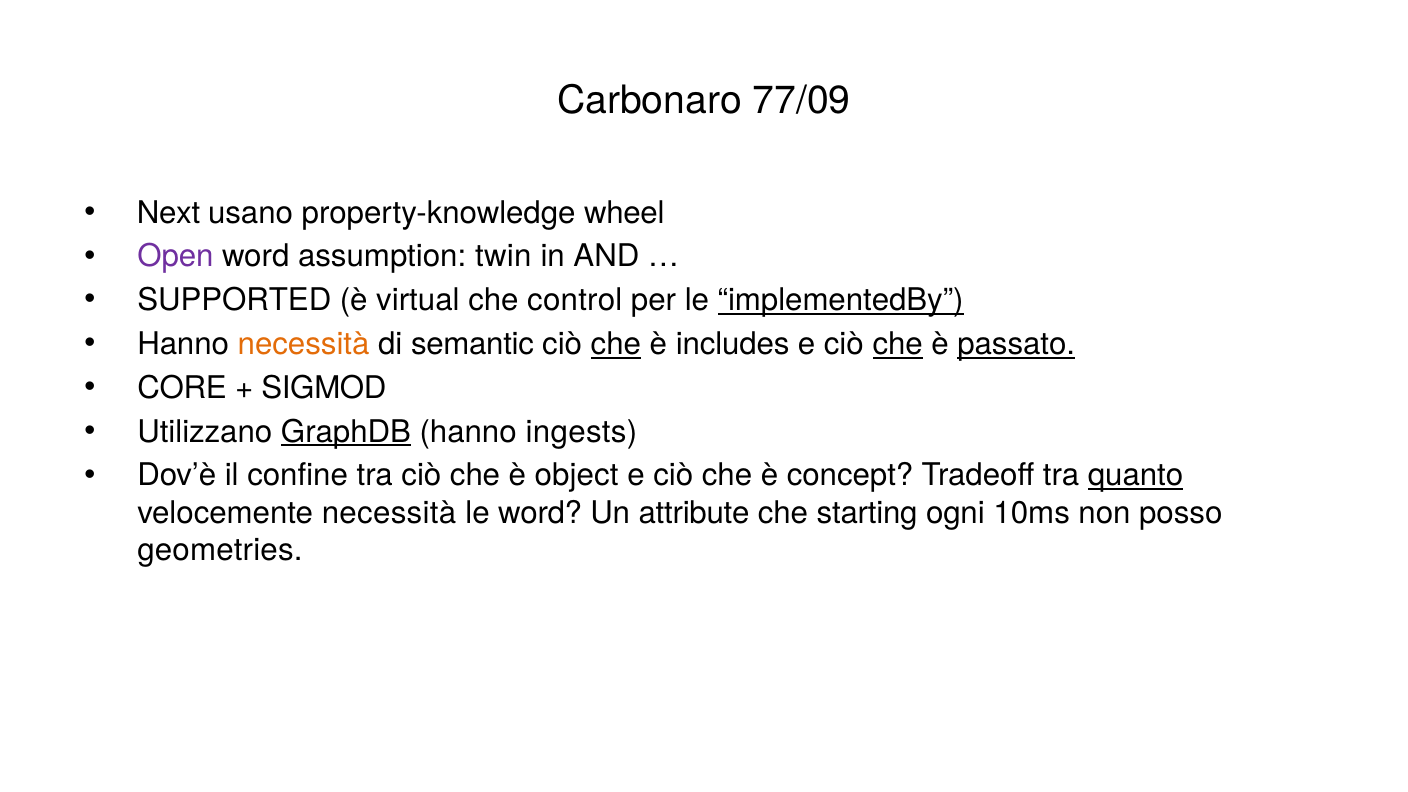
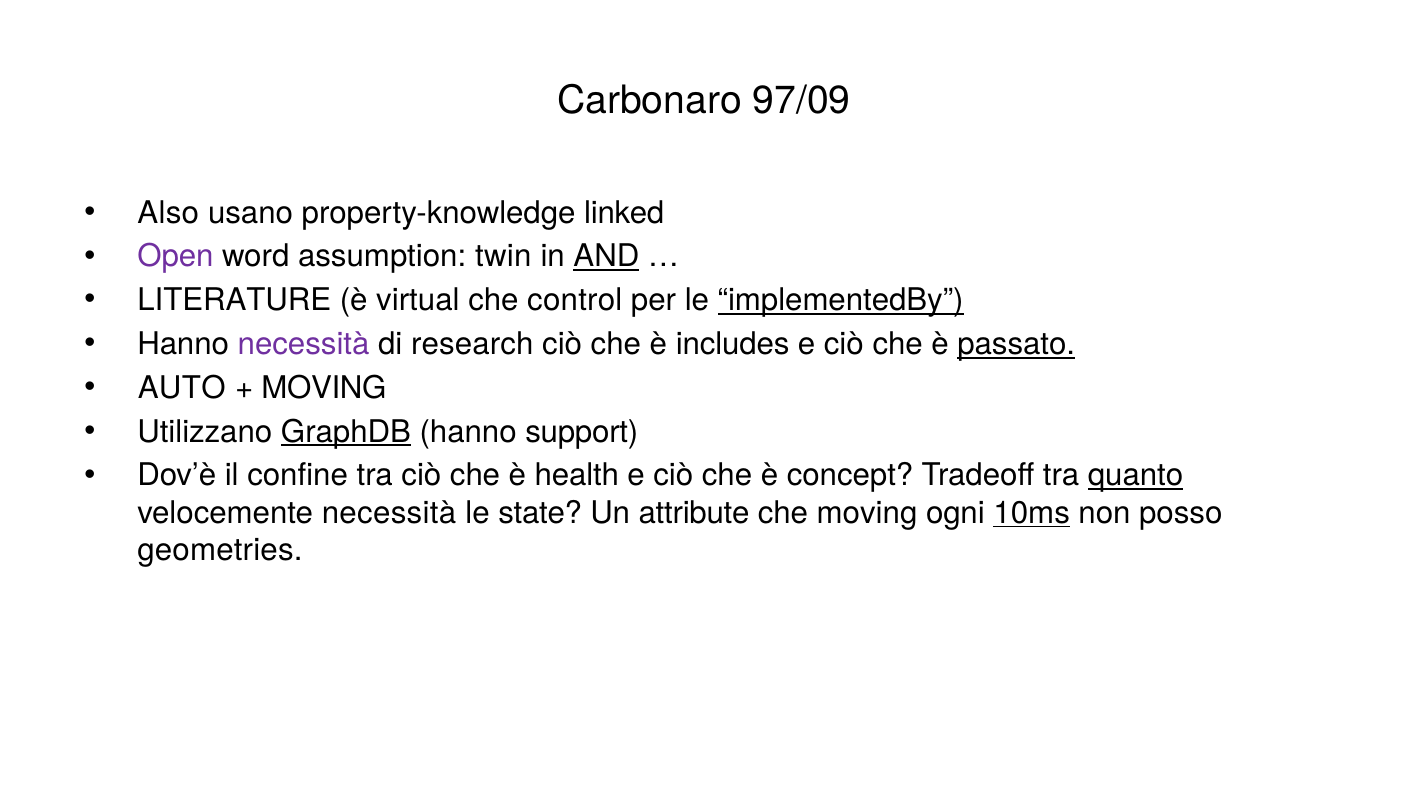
77/09: 77/09 -> 97/09 (802, 100)
Next: Next -> Also (168, 213)
wheel: wheel -> linked (624, 213)
AND underline: none -> present (606, 257)
SUPPORTED: SUPPORTED -> LITERATURE (234, 300)
necessità colour: orange -> purple (304, 344)
semantic: semantic -> research (472, 344)
che underline: present -> none (616, 344)
che underline: present -> none (898, 344)
CORE: CORE -> AUTO (182, 388)
SIGMOD: SIGMOD -> MOVING (324, 388)
ingests: ingests -> support (582, 432)
object: object -> health (577, 476)
le word: word -> state (540, 513)
che starting: starting -> moving (867, 513)
10ms underline: none -> present (1032, 513)
